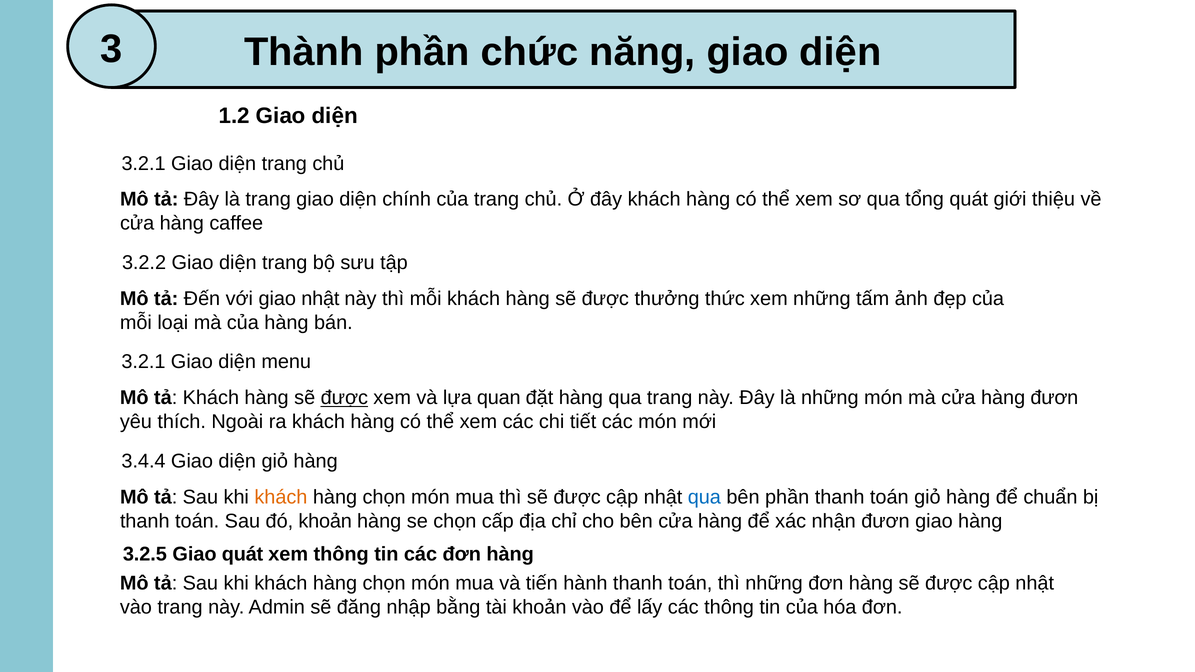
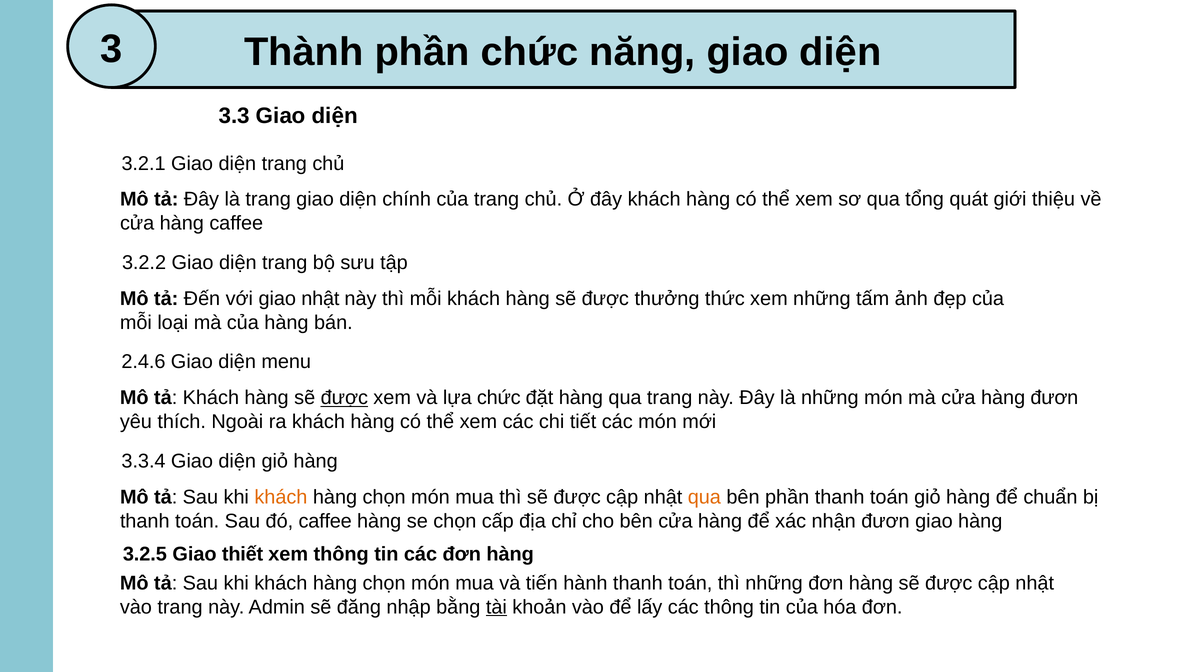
1.2: 1.2 -> 3.3 (234, 116)
3.2.1: 3.2.1 -> 2.4.6 (143, 362)
lựa quan: quan -> chức (499, 398)
3.4.4: 3.4.4 -> 3.3.4 (144, 461)
qua colour: blue -> orange (704, 497)
đó khoản: khoản -> caffee (325, 521)
Giao quát: quát -> thiết (243, 555)
tài underline: none -> present (496, 607)
